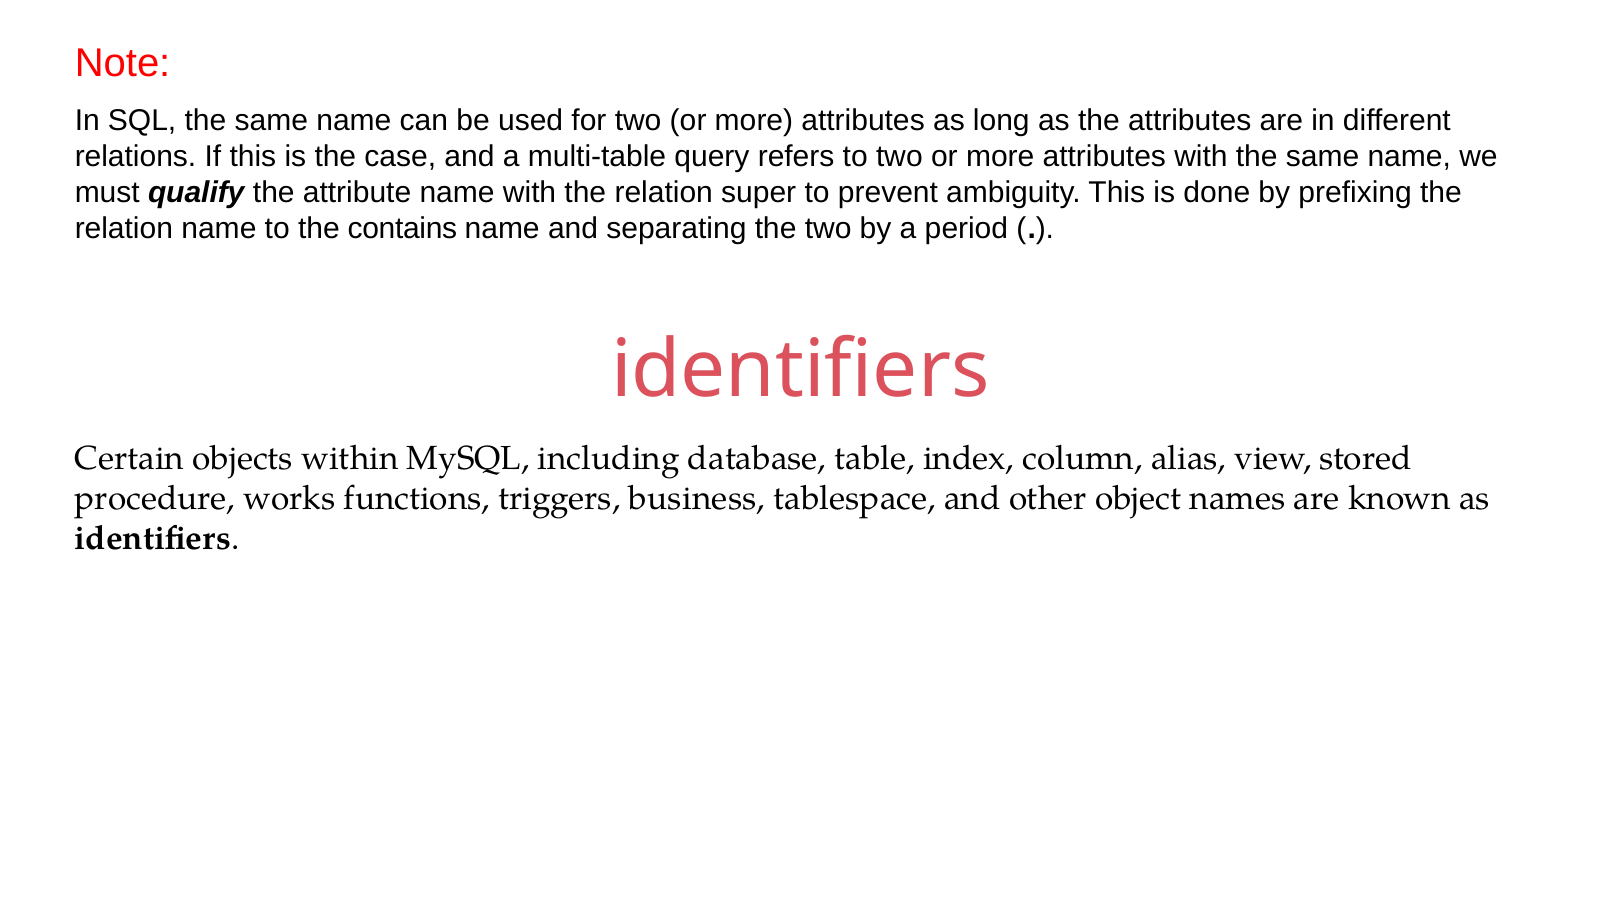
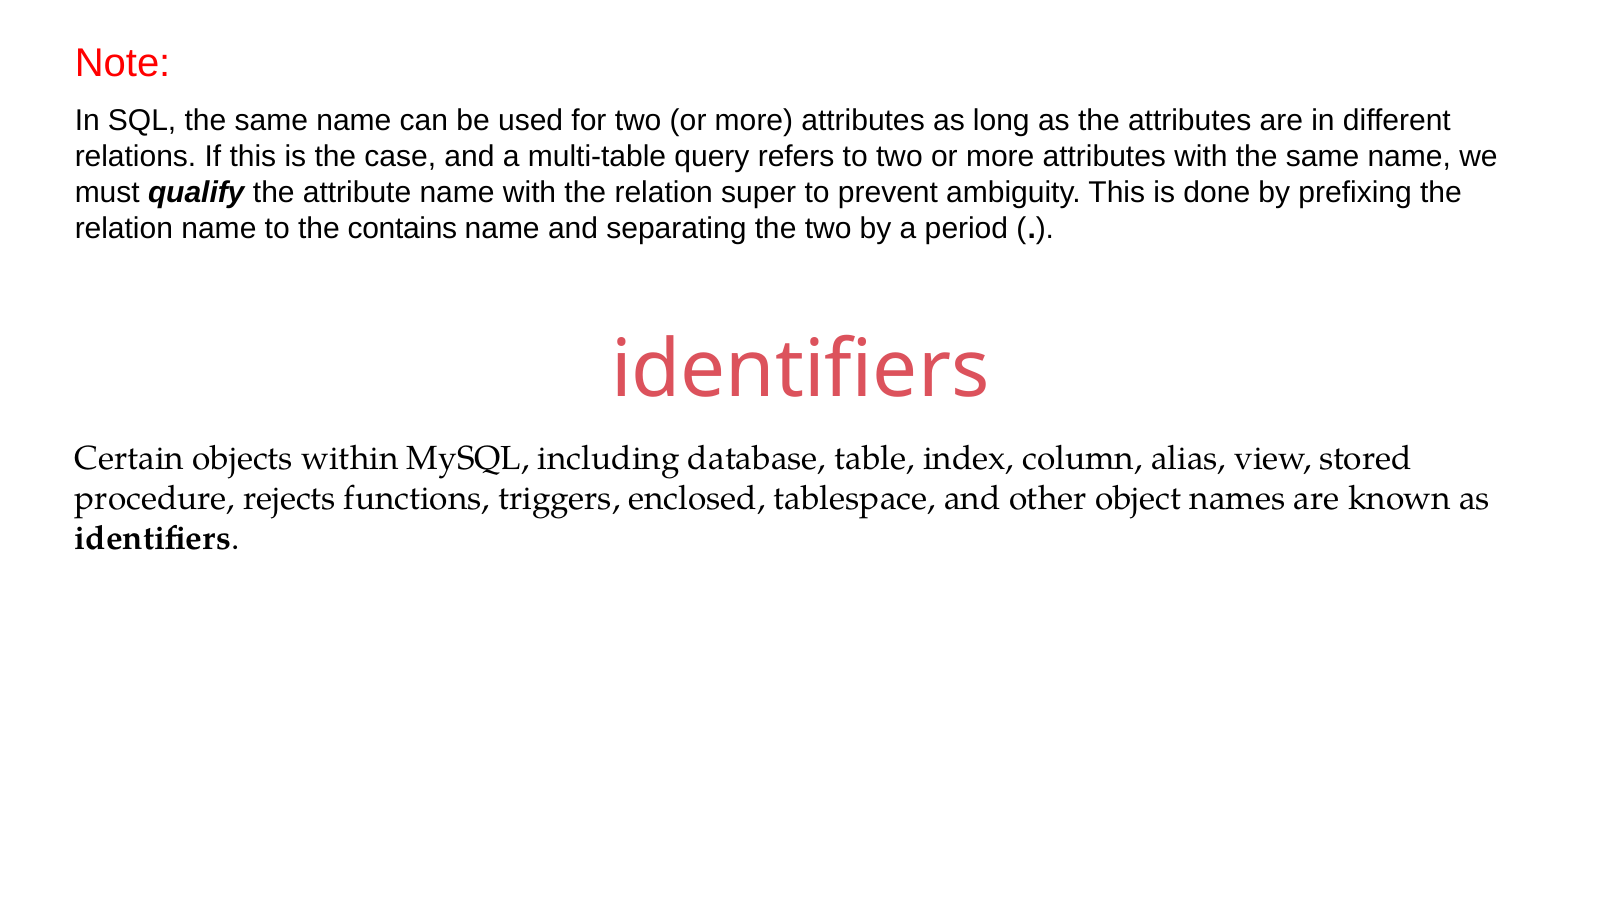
works: works -> rejects (290, 499)
business: business -> enclosed (697, 499)
